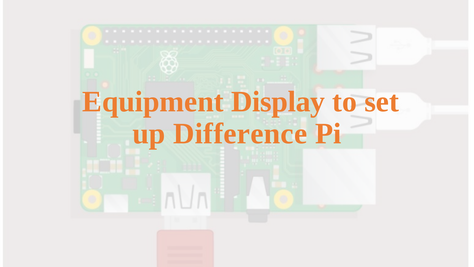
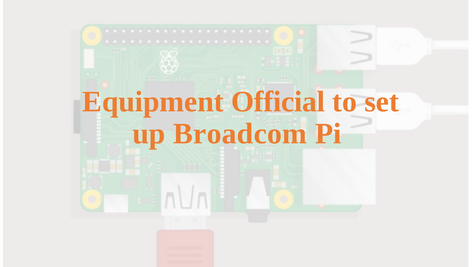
Display: Display -> Official (278, 102)
Difference: Difference -> Broadcom (240, 134)
